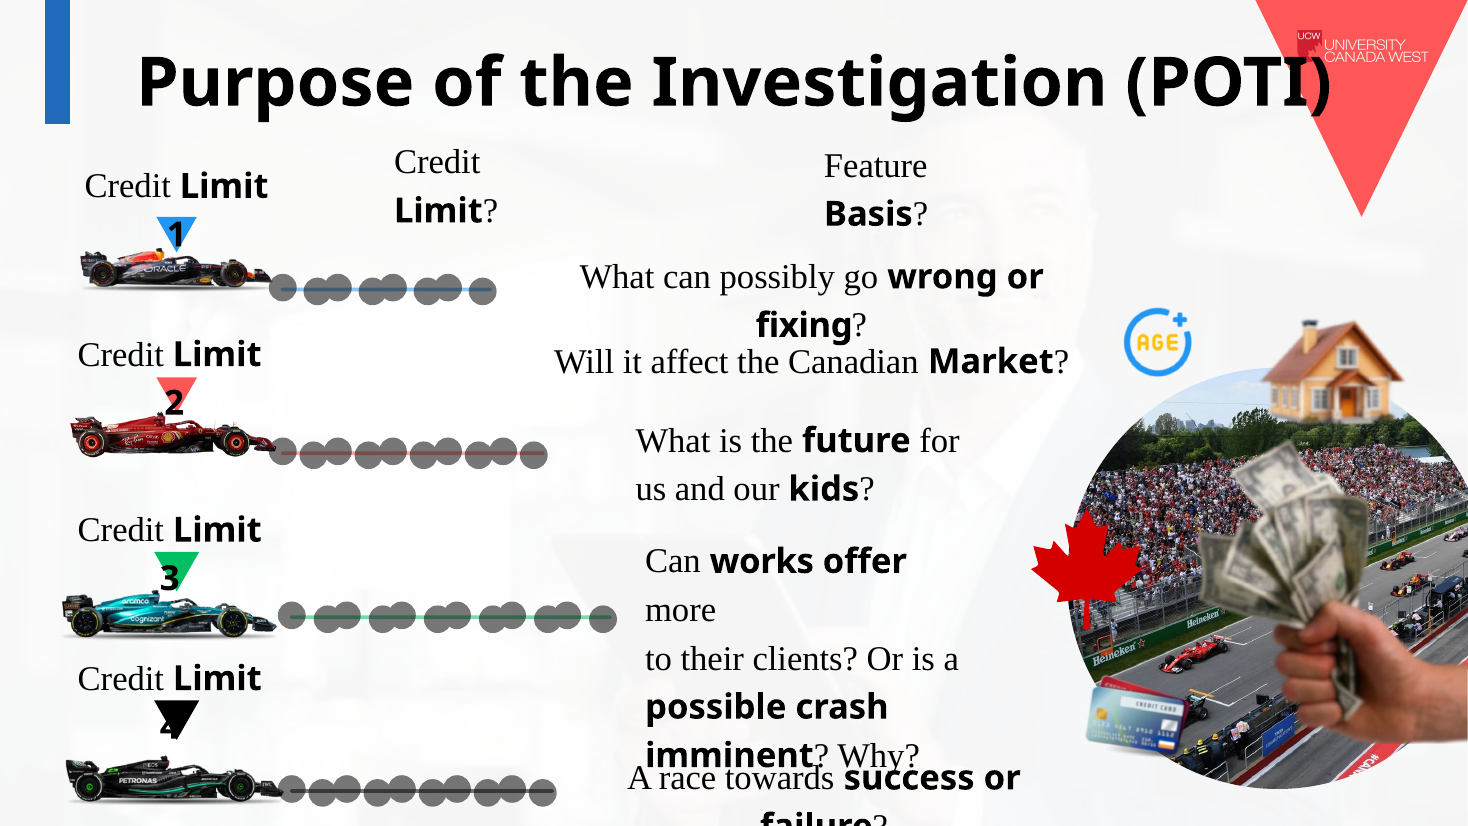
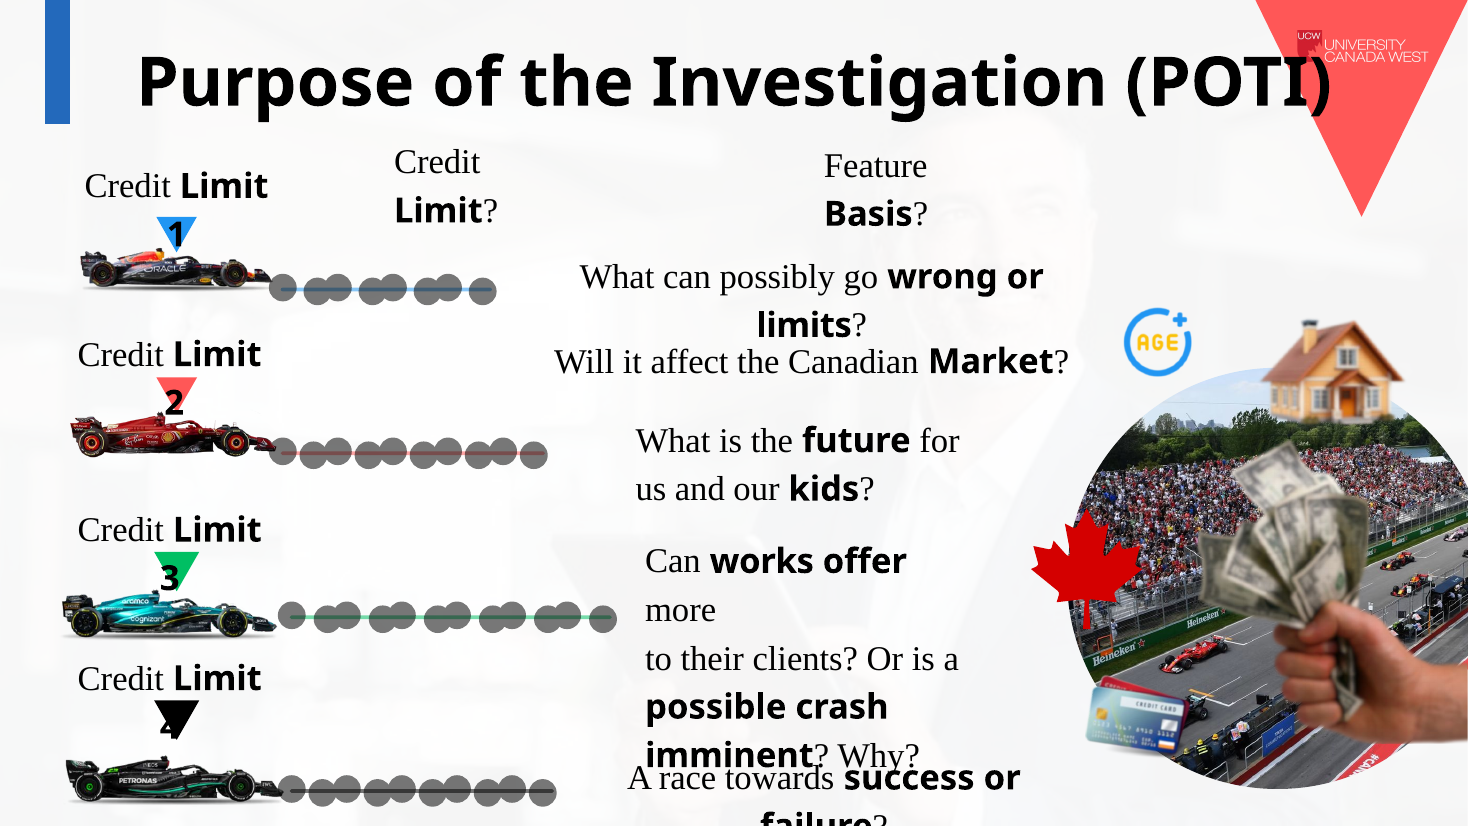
fixing: fixing -> limits (804, 325)
